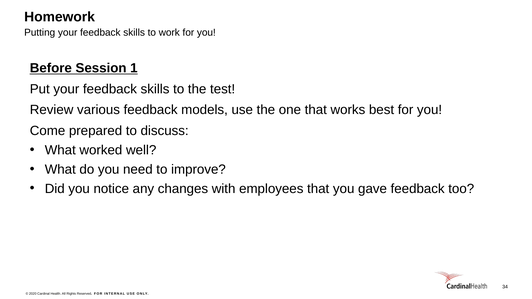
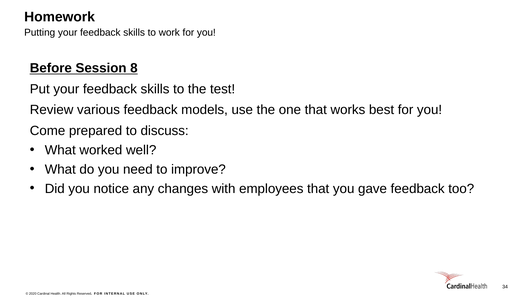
1: 1 -> 8 (134, 68)
